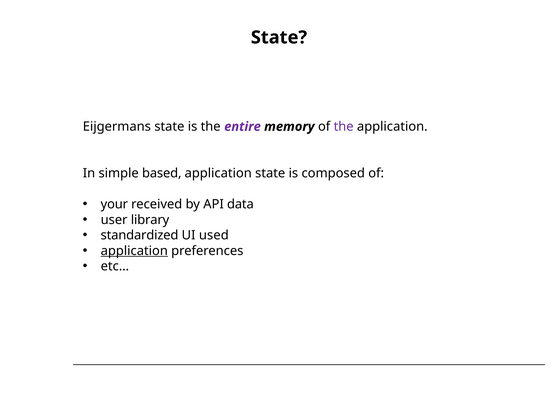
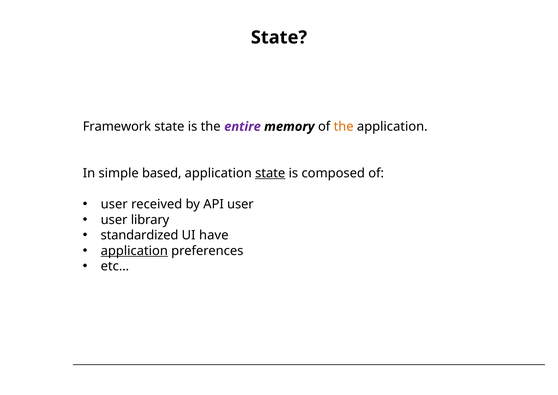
Eijgermans: Eijgermans -> Framework (117, 126)
the colour: purple -> orange (344, 126)
state underline: none -> present (270, 173)
your: your -> user (114, 204)
API data: data -> user (240, 204)
used: used -> have (214, 235)
